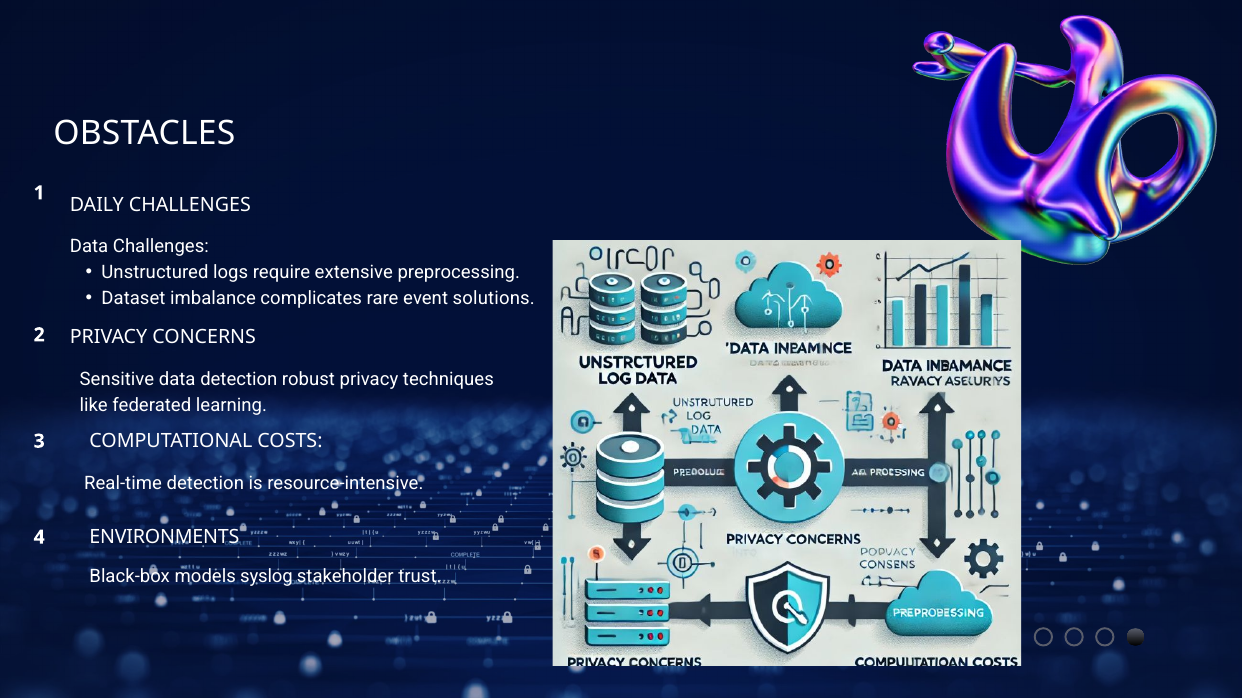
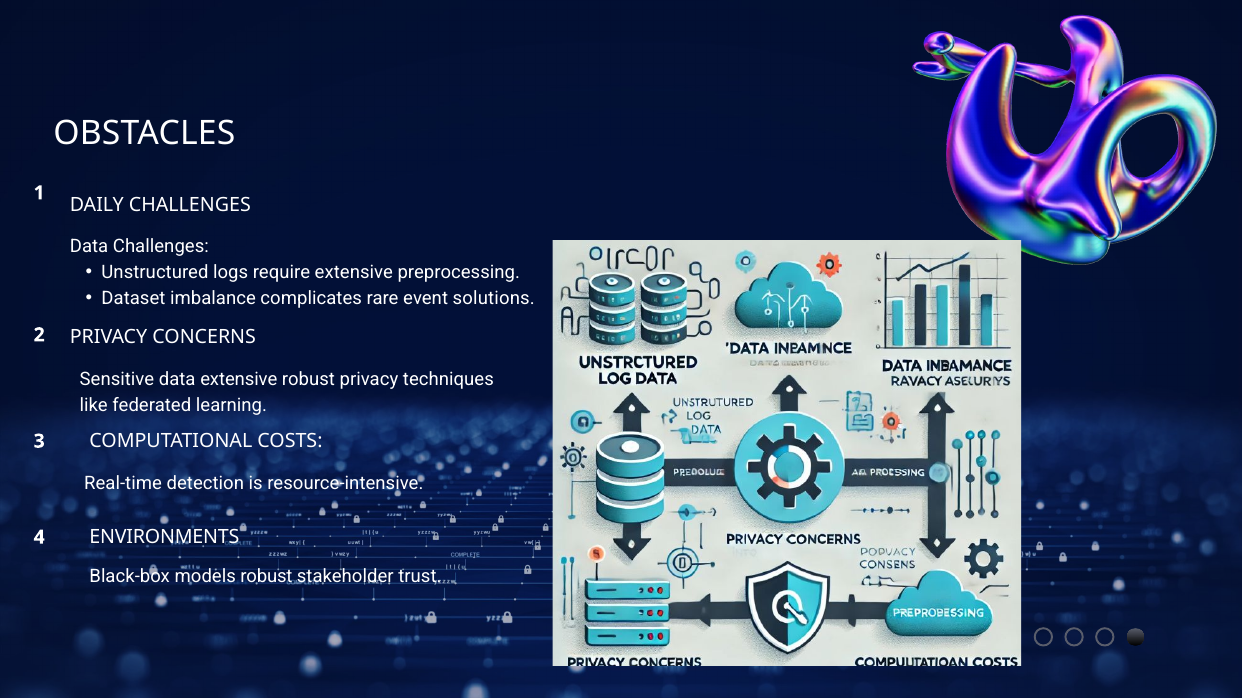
data detection: detection -> extensive (239, 380)
models syslog: syslog -> robust (266, 577)
